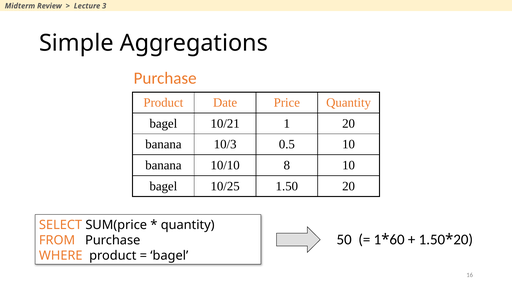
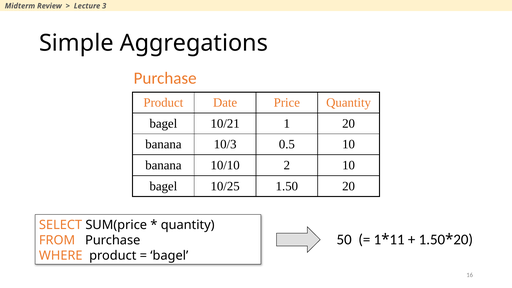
8: 8 -> 2 (287, 165)
60: 60 -> 11 (397, 239)
